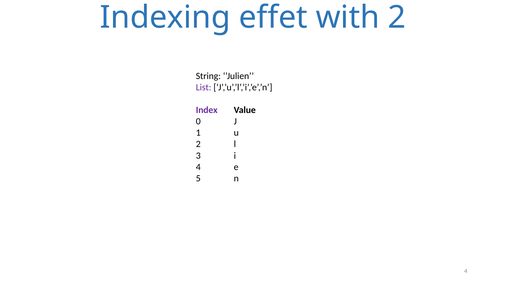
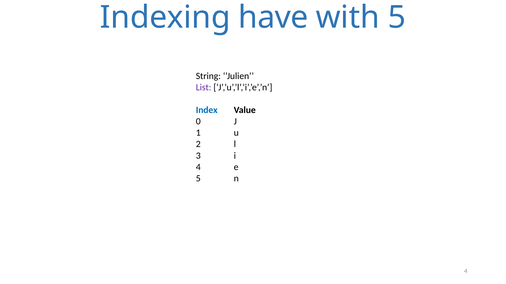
effet: effet -> have (273, 17)
with 2: 2 -> 5 (397, 17)
Index colour: purple -> blue (207, 110)
